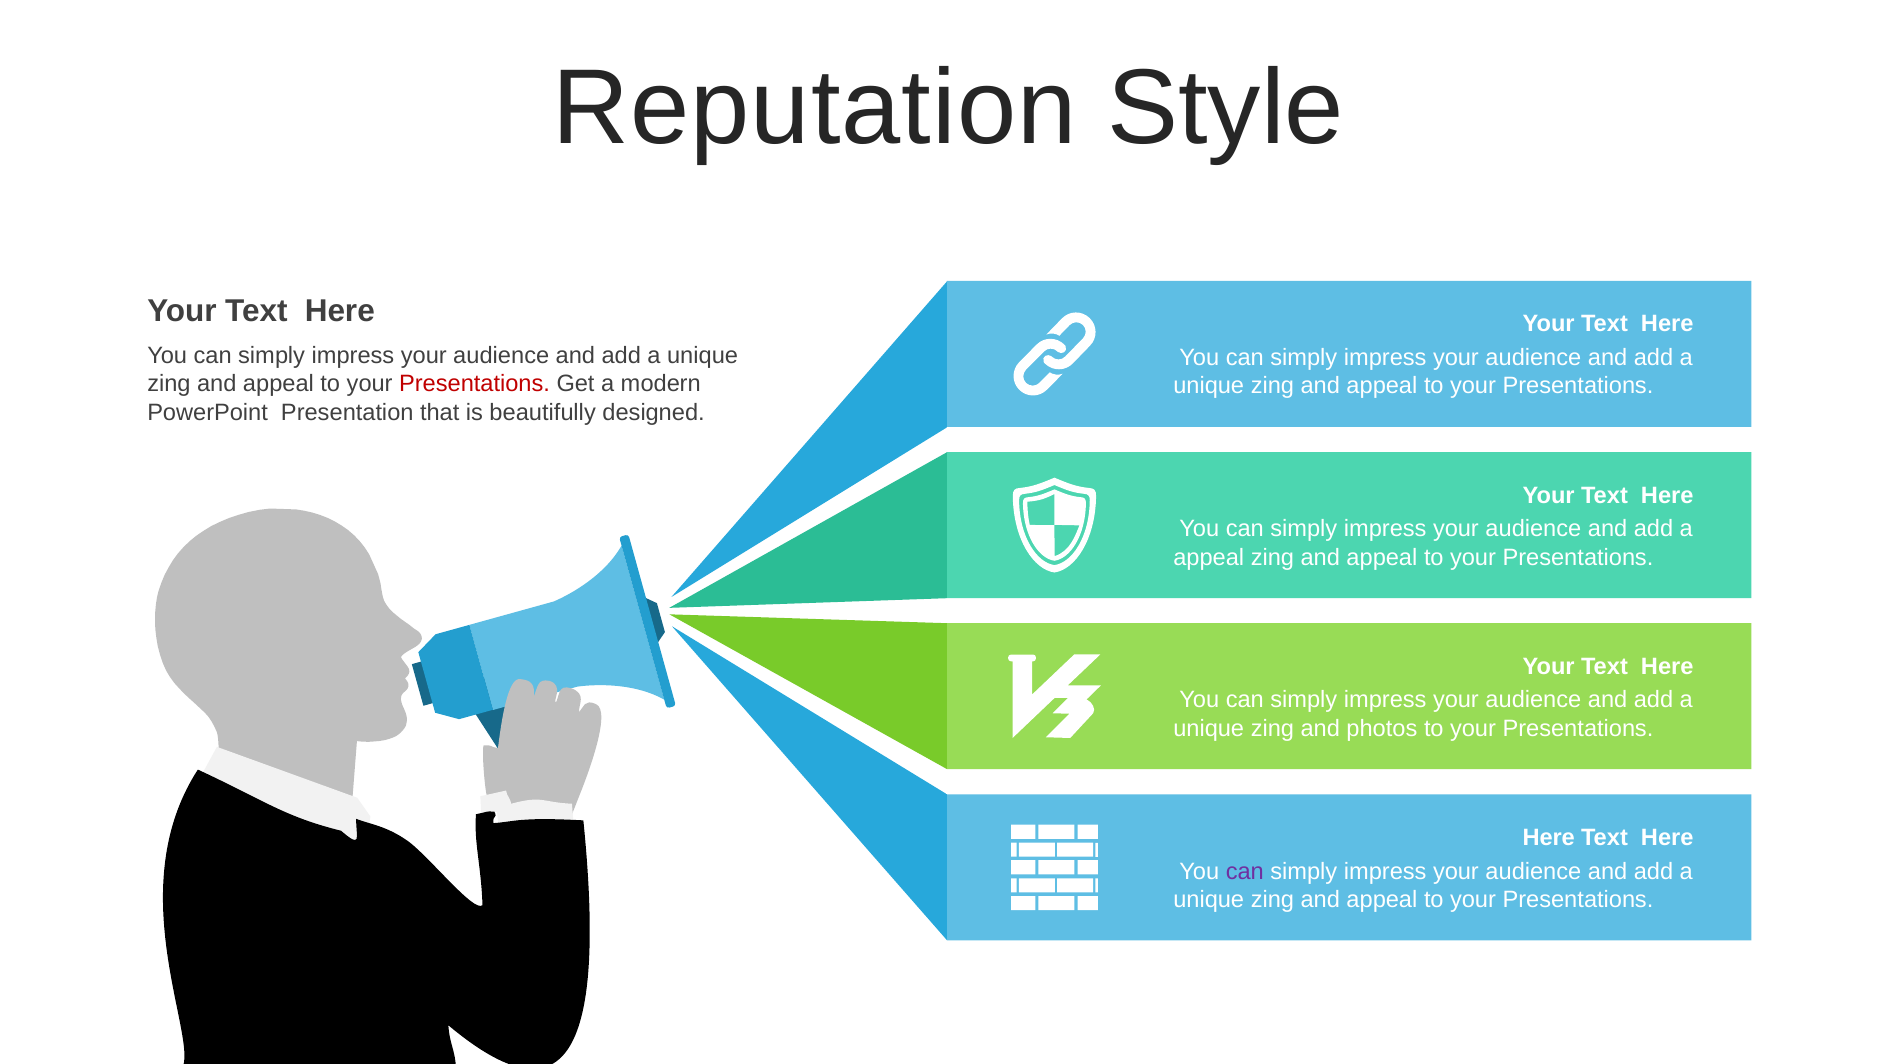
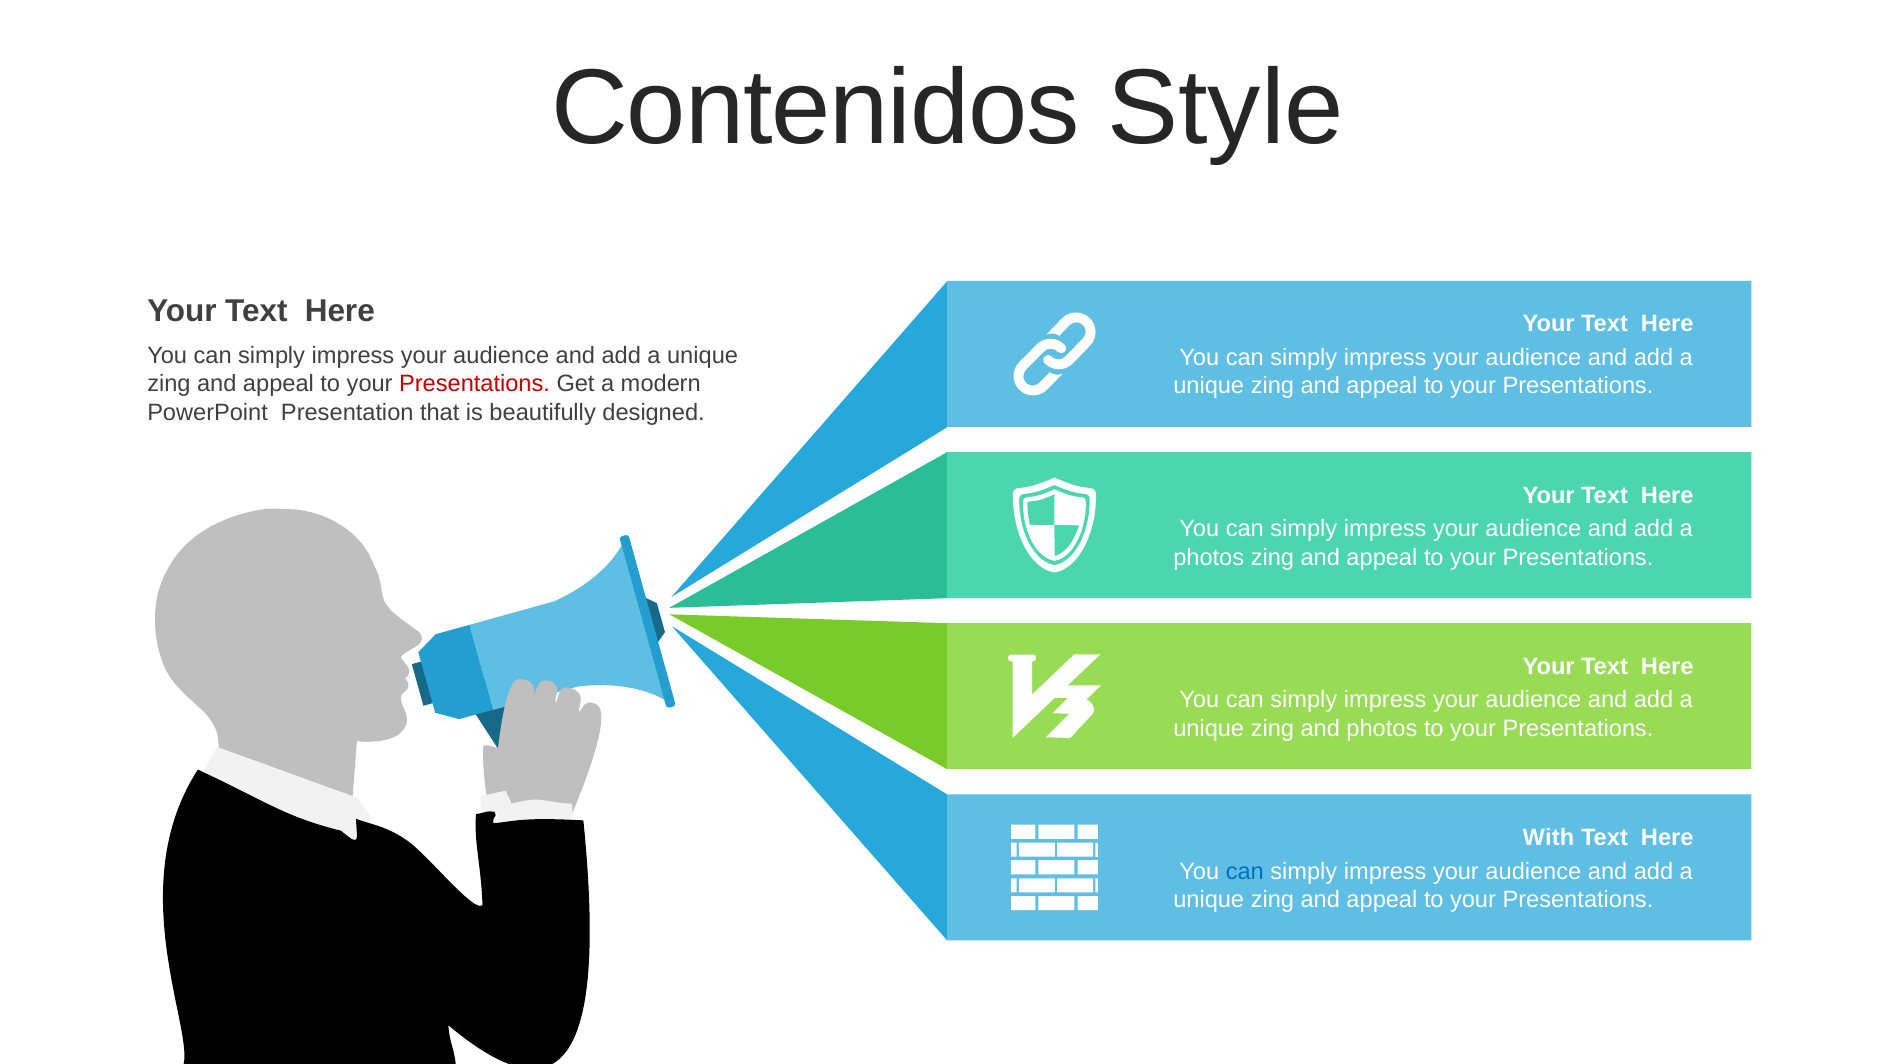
Reputation: Reputation -> Contenidos (816, 108)
appeal: appeal -> photos (1209, 557)
Here: Here -> With (1549, 838)
can colour: purple -> blue (1245, 871)
